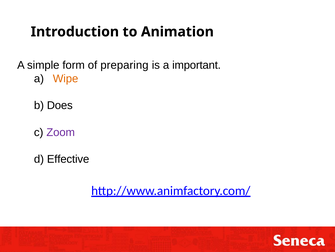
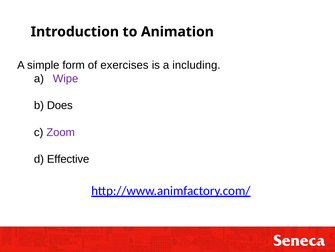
preparing: preparing -> exercises (124, 65)
important: important -> including (196, 65)
Wipe colour: orange -> purple (66, 78)
